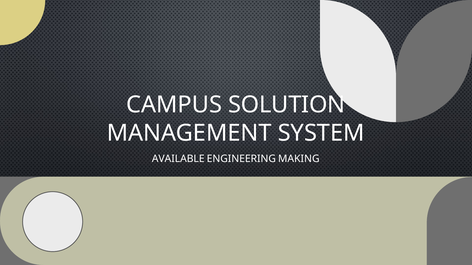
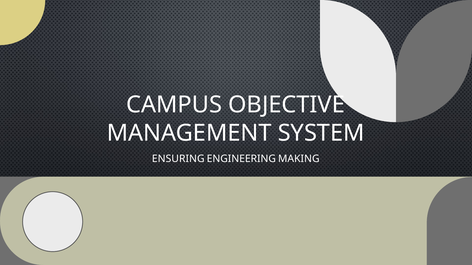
SOLUTION: SOLUTION -> OBJECTIVE (287, 105)
AVAILABLE: AVAILABLE -> ENSURING (178, 159)
